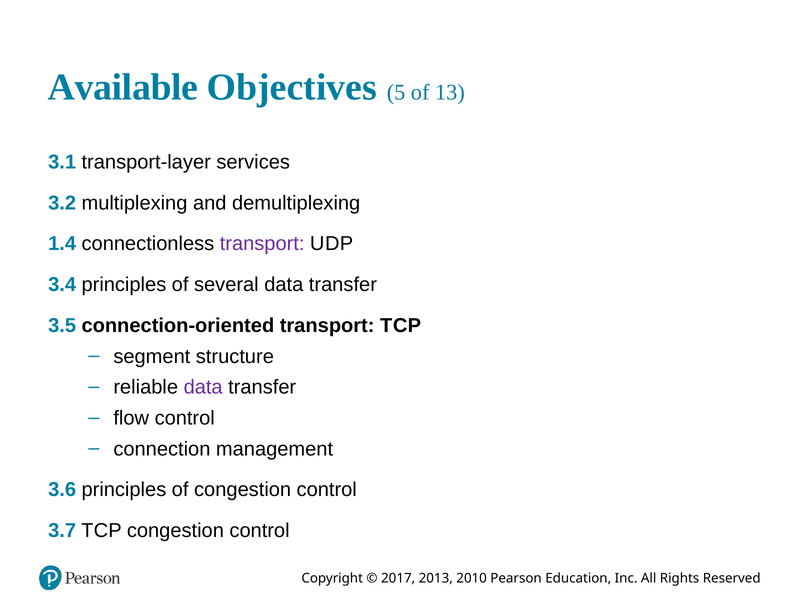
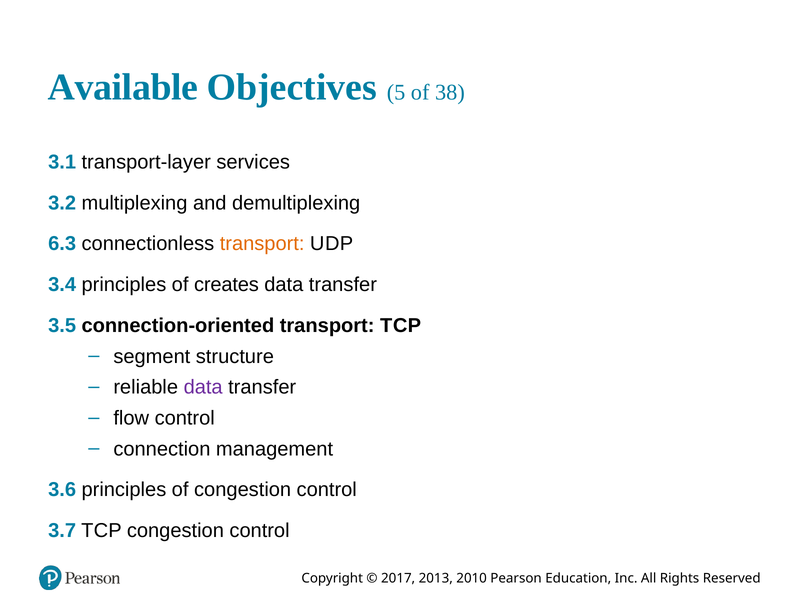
13: 13 -> 38 (450, 92)
1.4: 1.4 -> 6.3 (62, 244)
transport colour: purple -> orange (262, 244)
several: several -> creates (226, 284)
